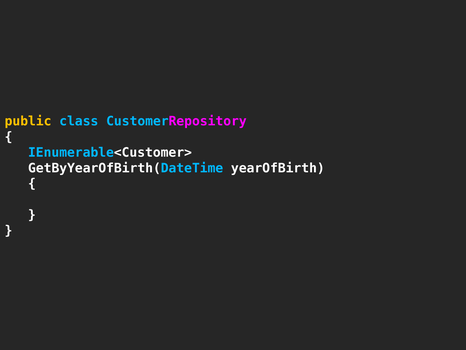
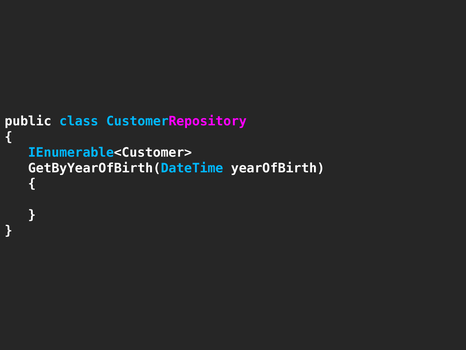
public colour: yellow -> white (28, 121)
